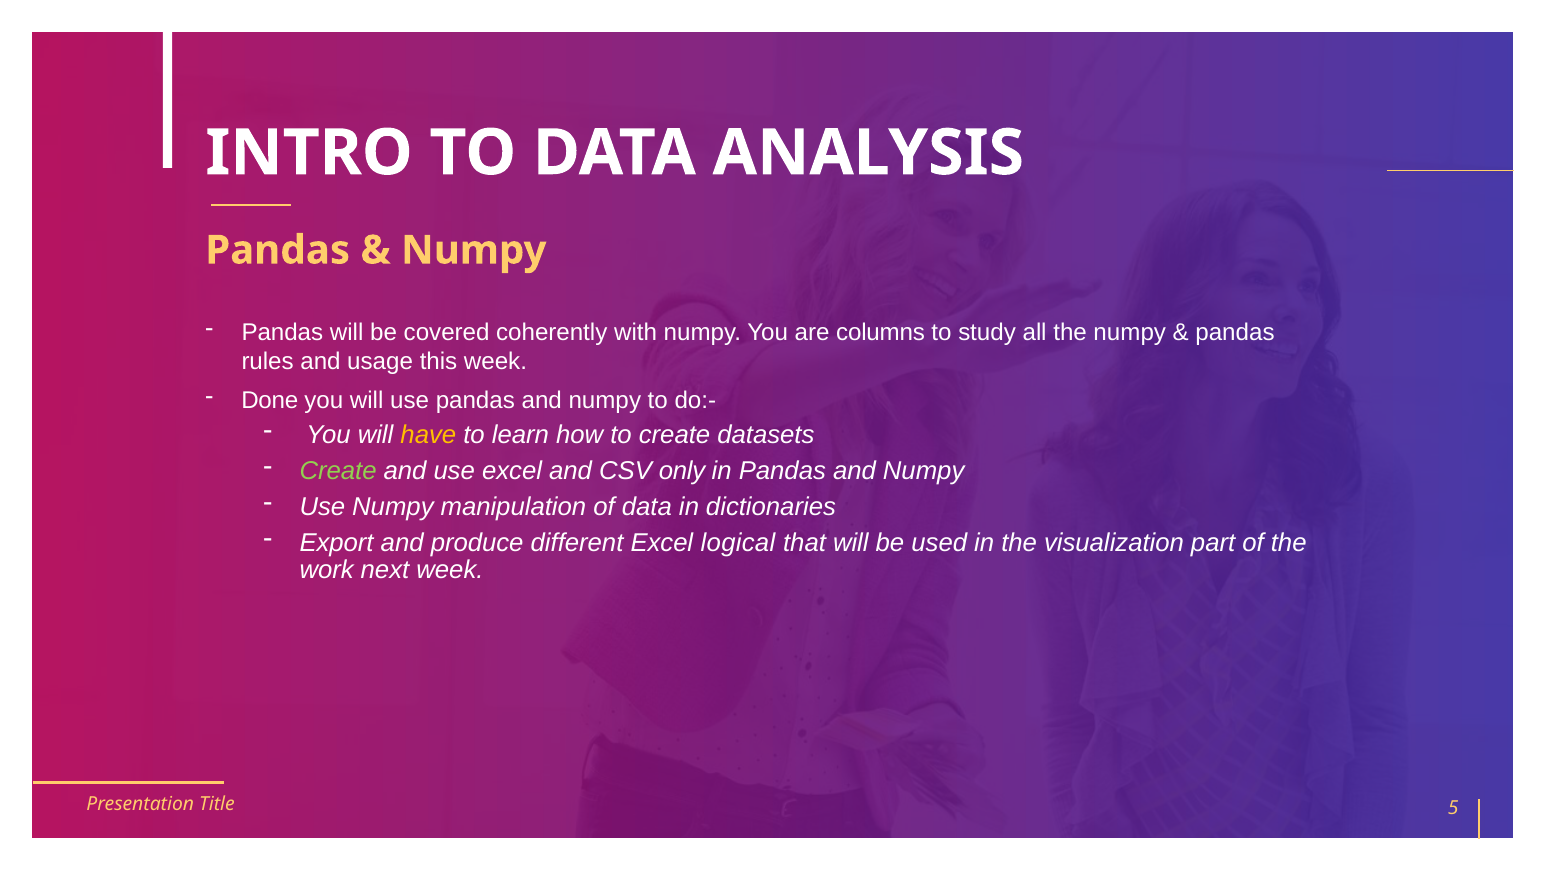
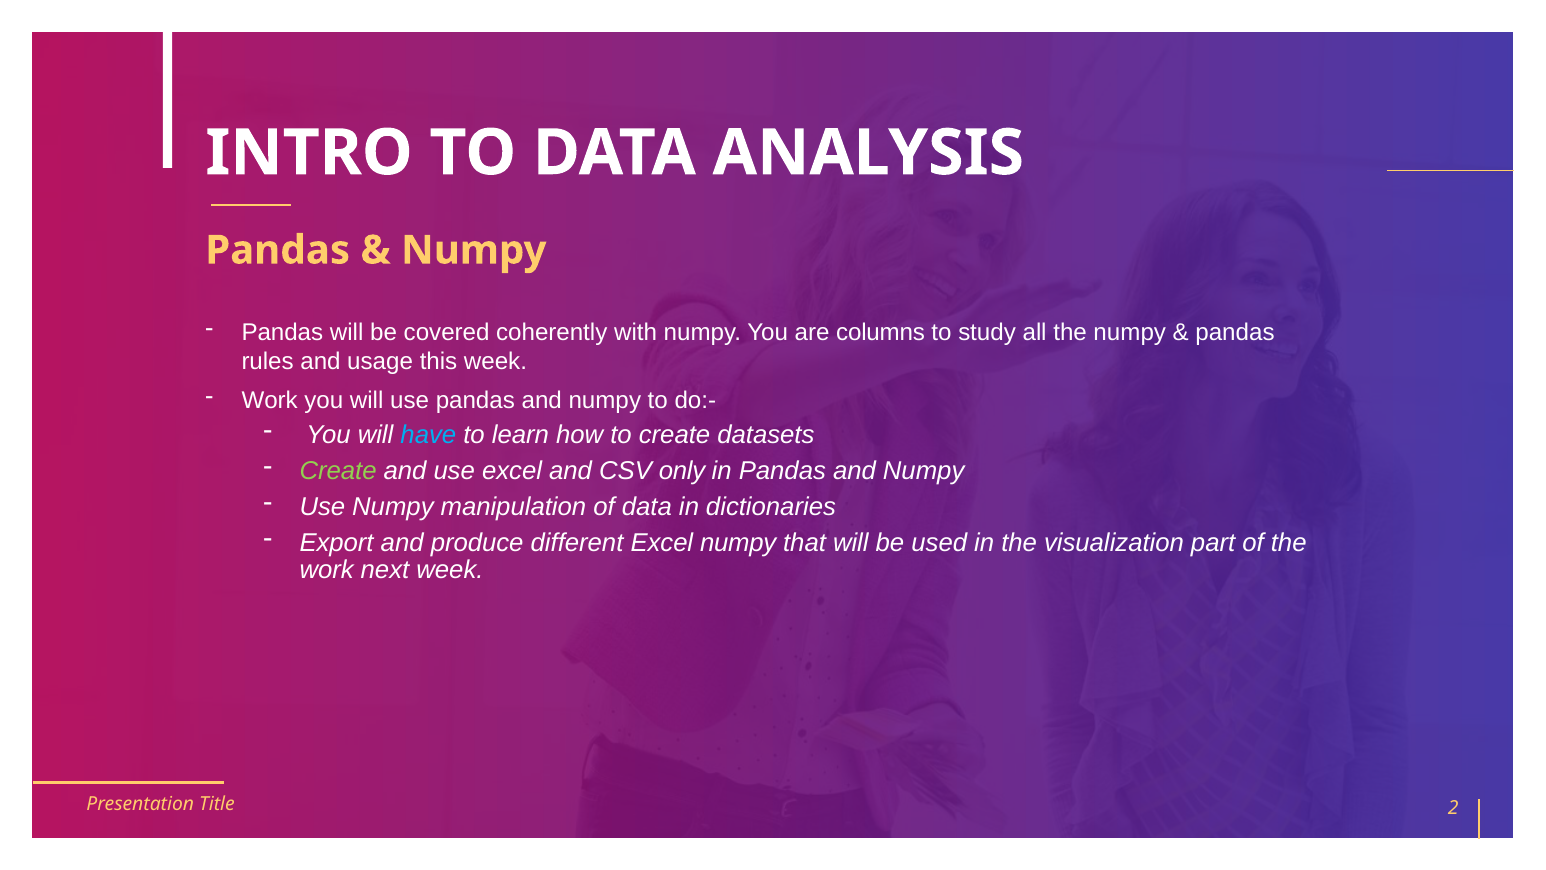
Done: Done -> Work (270, 400)
have colour: yellow -> light blue (428, 435)
Excel logical: logical -> numpy (738, 542)
5: 5 -> 2 (1453, 808)
